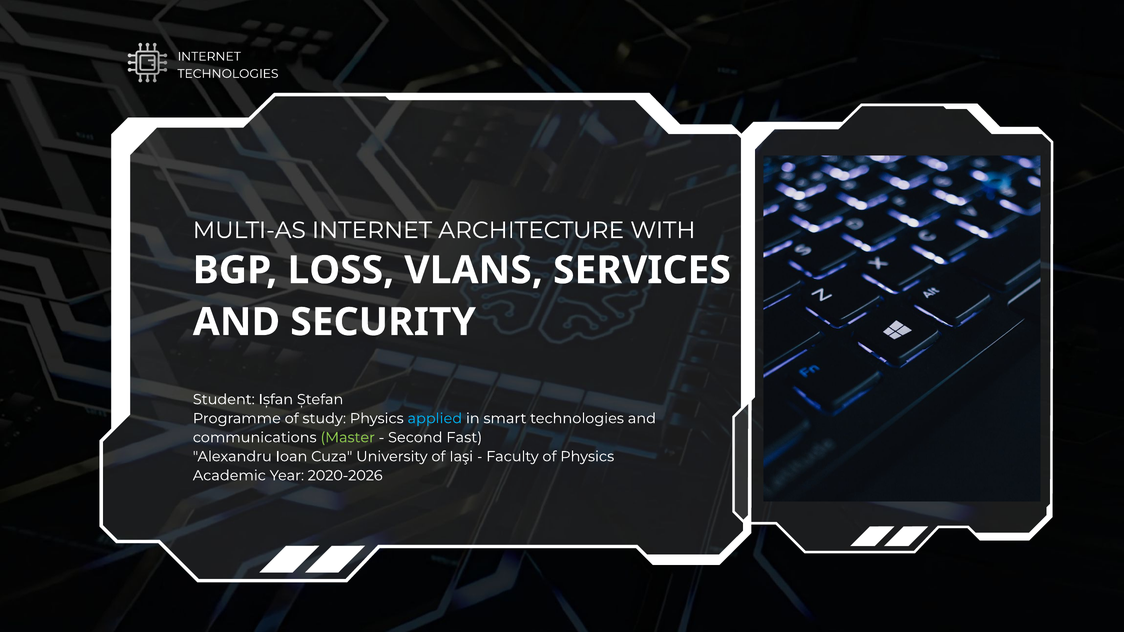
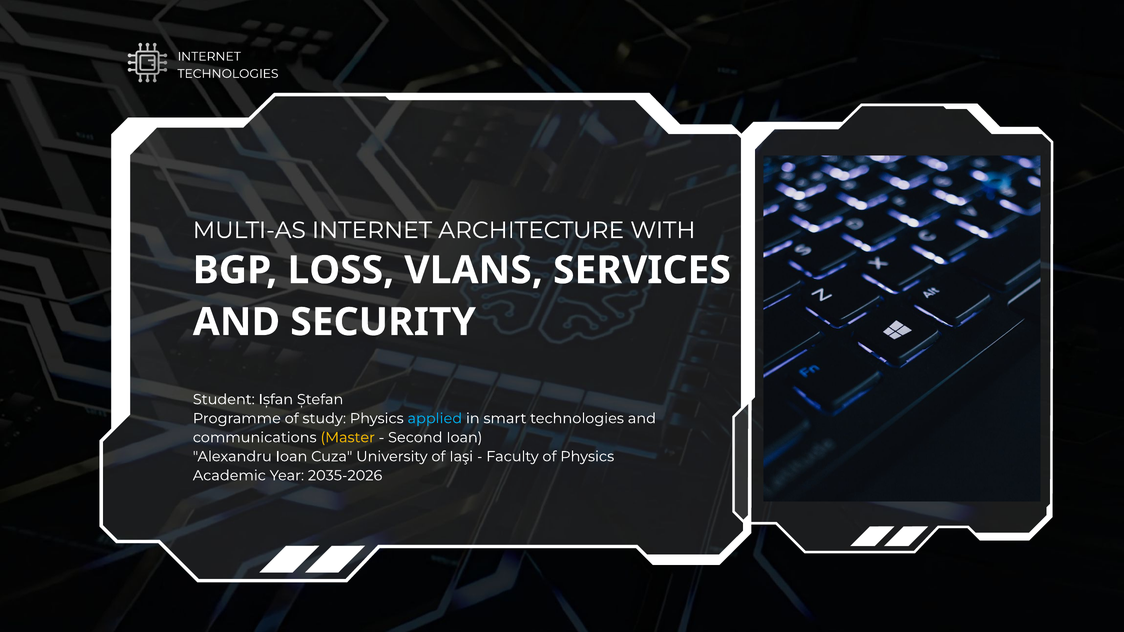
Master colour: light green -> yellow (348, 438)
Second Fast: Fast -> Ioan (464, 438)
2020-2026: 2020-2026 -> 2035-2026 (345, 476)
